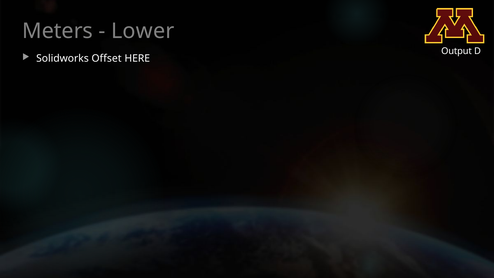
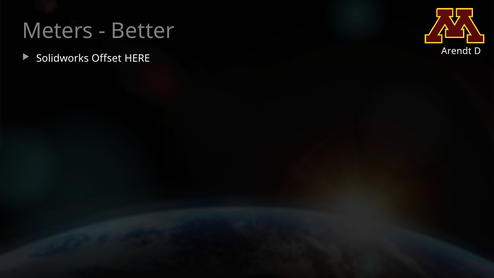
Lower: Lower -> Better (143, 31)
Output: Output -> Arendt (456, 51)
